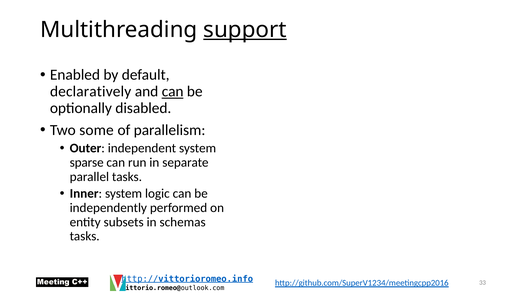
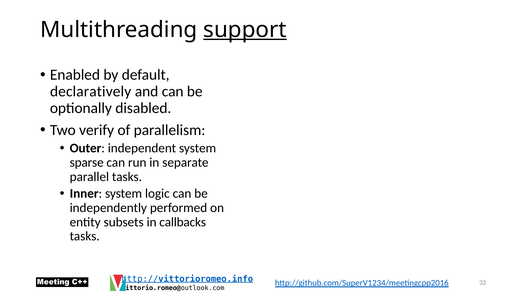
can underline: present -> none (173, 91)
some: some -> verify (97, 130)
schemas: schemas -> callbacks (183, 222)
